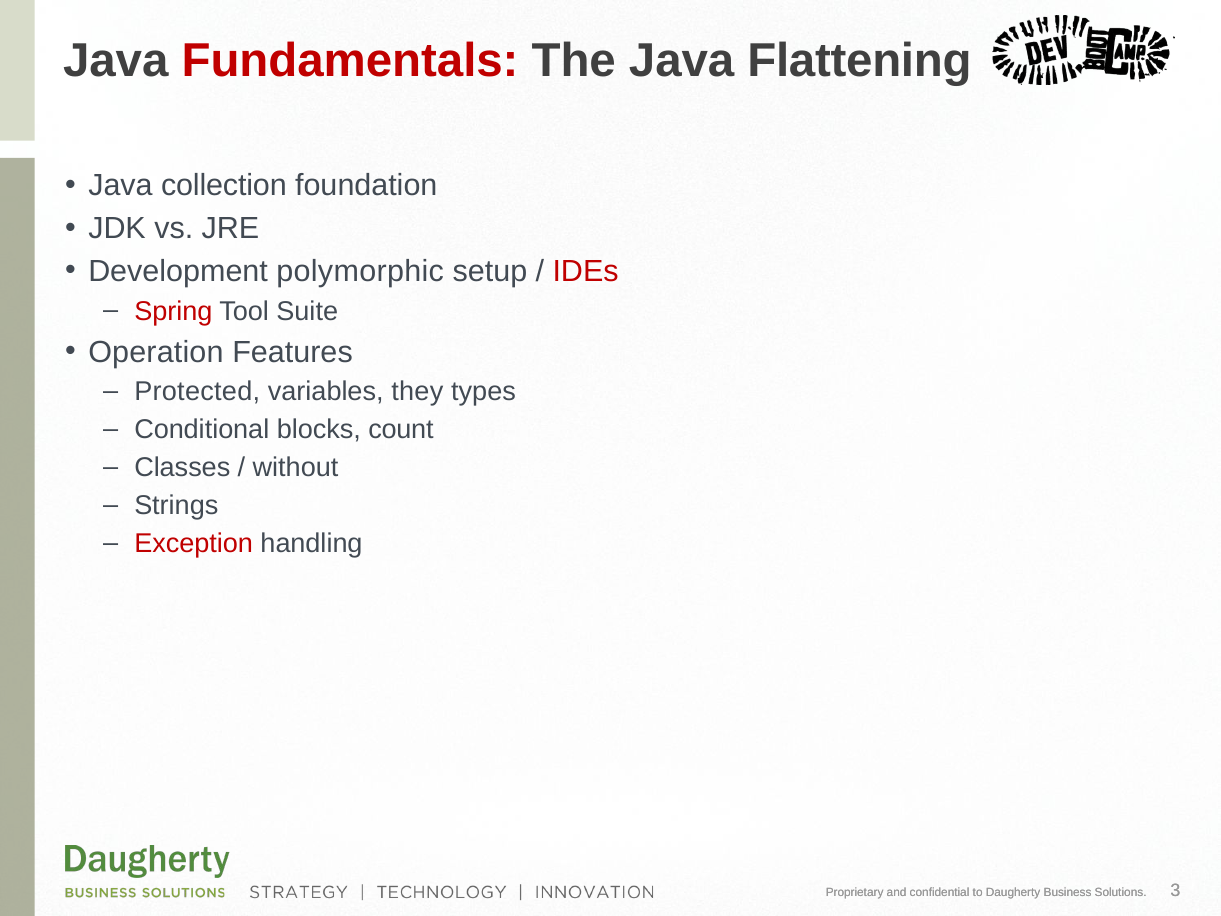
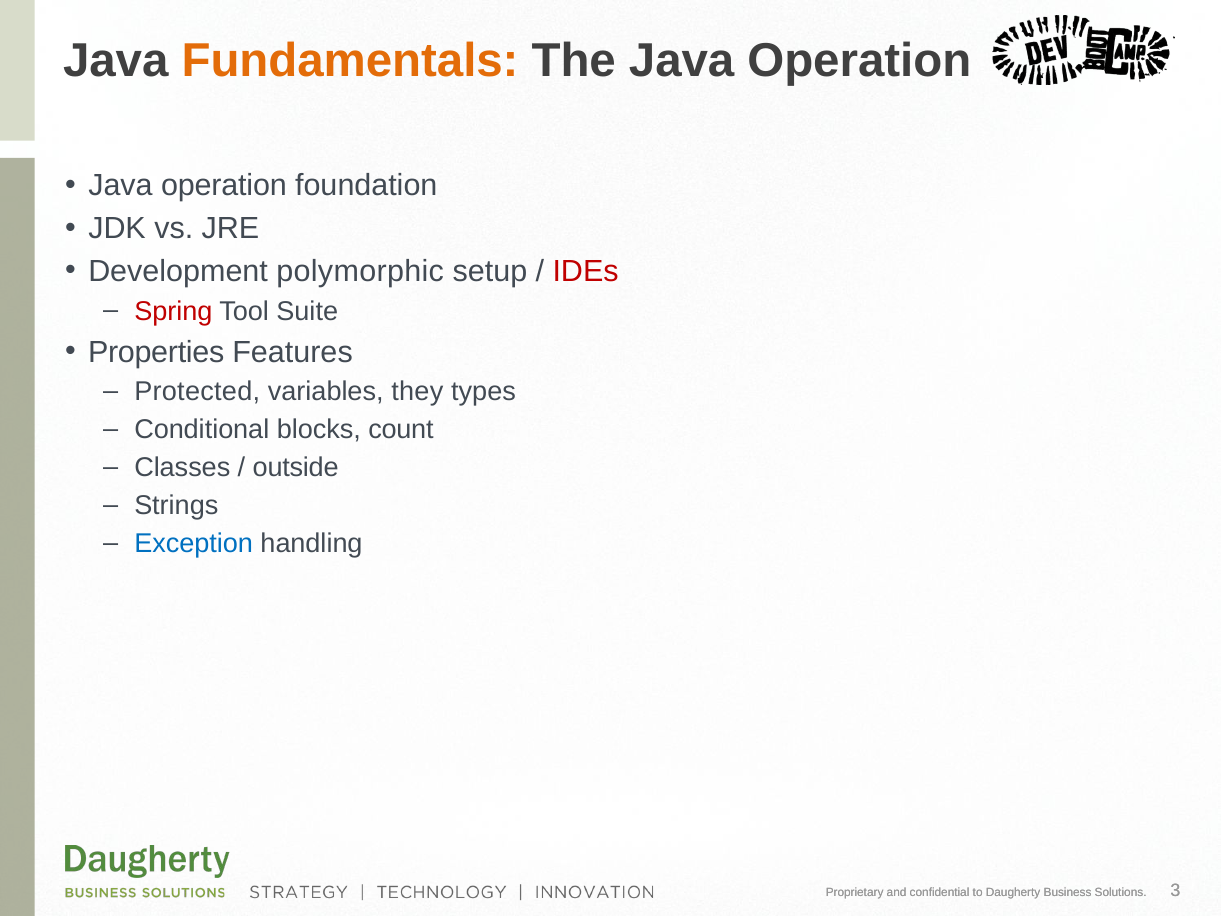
Fundamentals colour: red -> orange (350, 61)
The Java Flattening: Flattening -> Operation (859, 61)
collection: collection -> operation (224, 186)
Operation: Operation -> Properties (156, 352)
without: without -> outside (296, 468)
Exception colour: red -> blue (194, 544)
